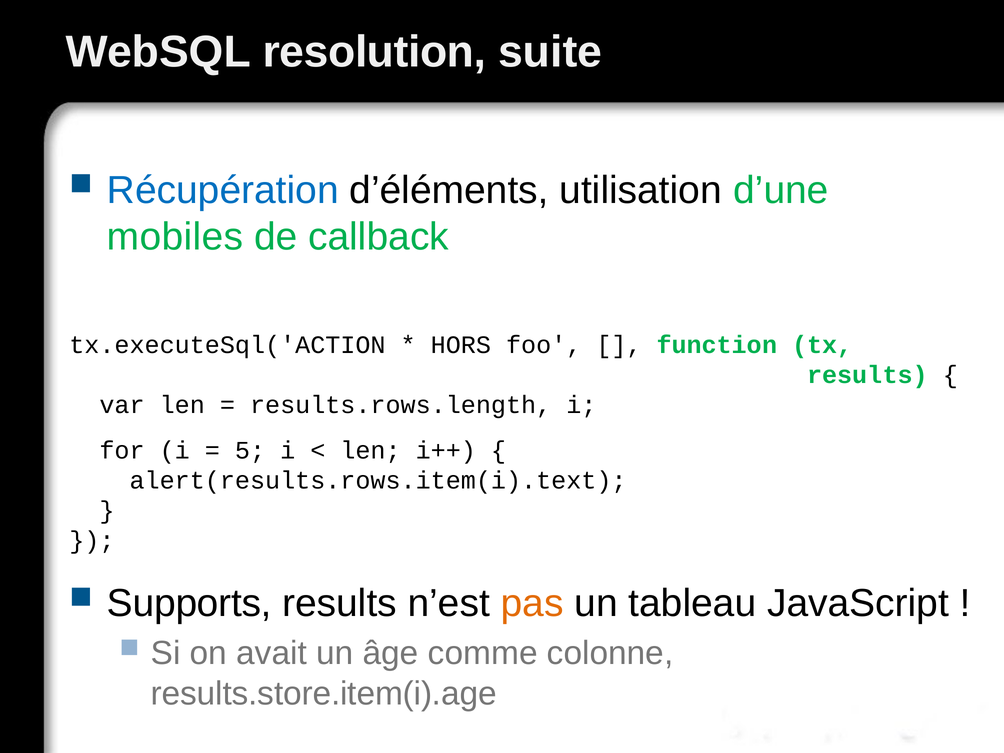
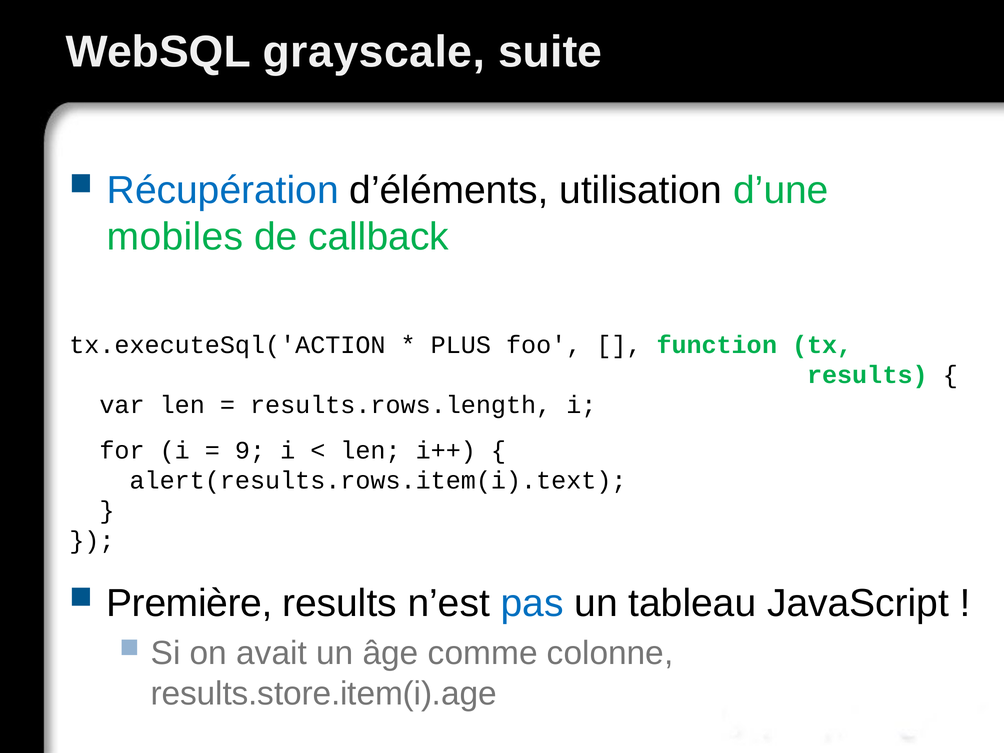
resolution: resolution -> grayscale (374, 52)
HORS: HORS -> PLUS (461, 345)
5: 5 -> 9 (250, 450)
Supports: Supports -> Première (189, 604)
pas colour: orange -> blue (532, 604)
